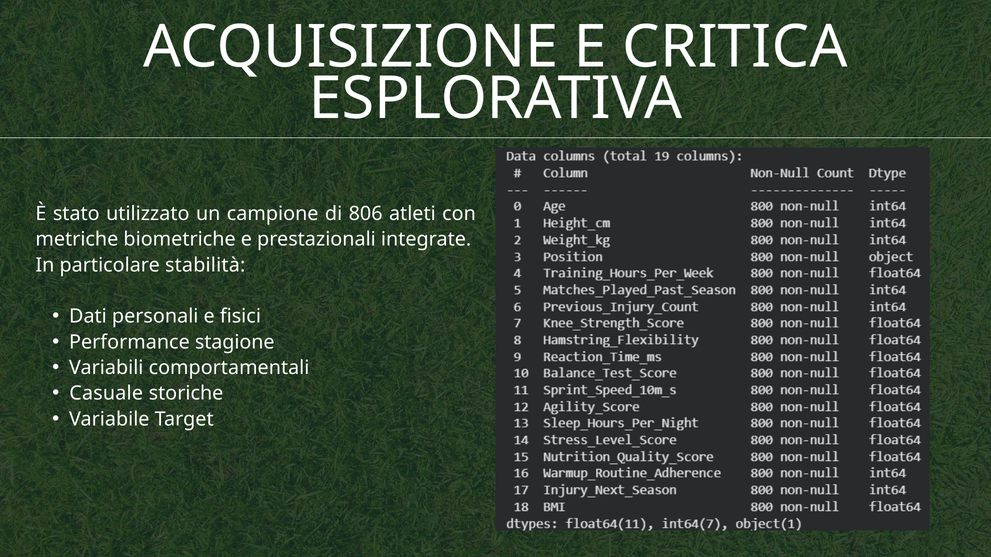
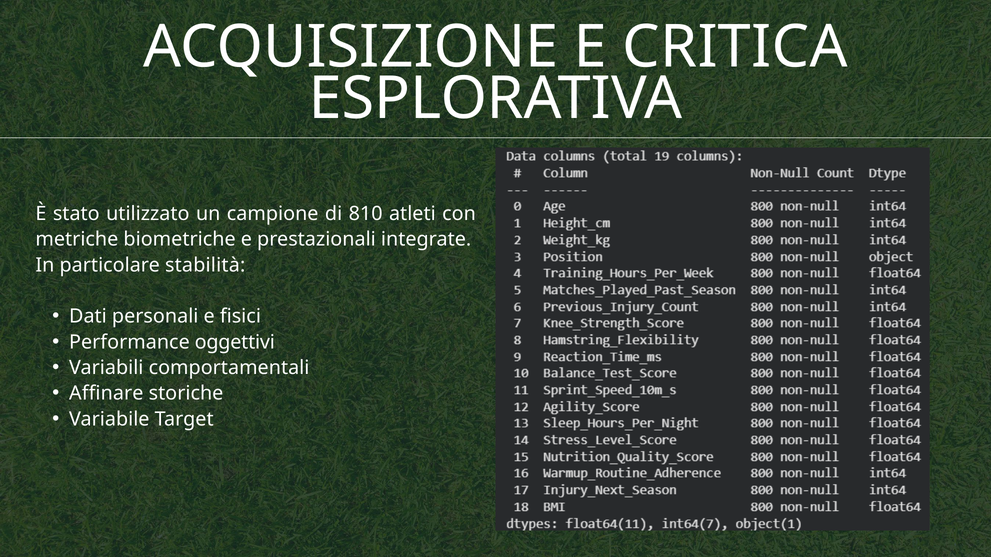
806: 806 -> 810 (366, 214)
stagione: stagione -> oggettivi (235, 342)
Casuale: Casuale -> Affinare (106, 394)
